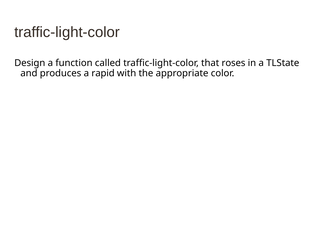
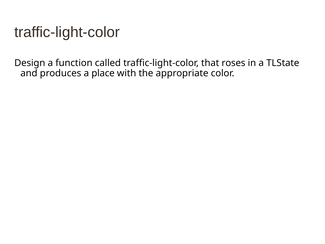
rapid: rapid -> place (103, 73)
